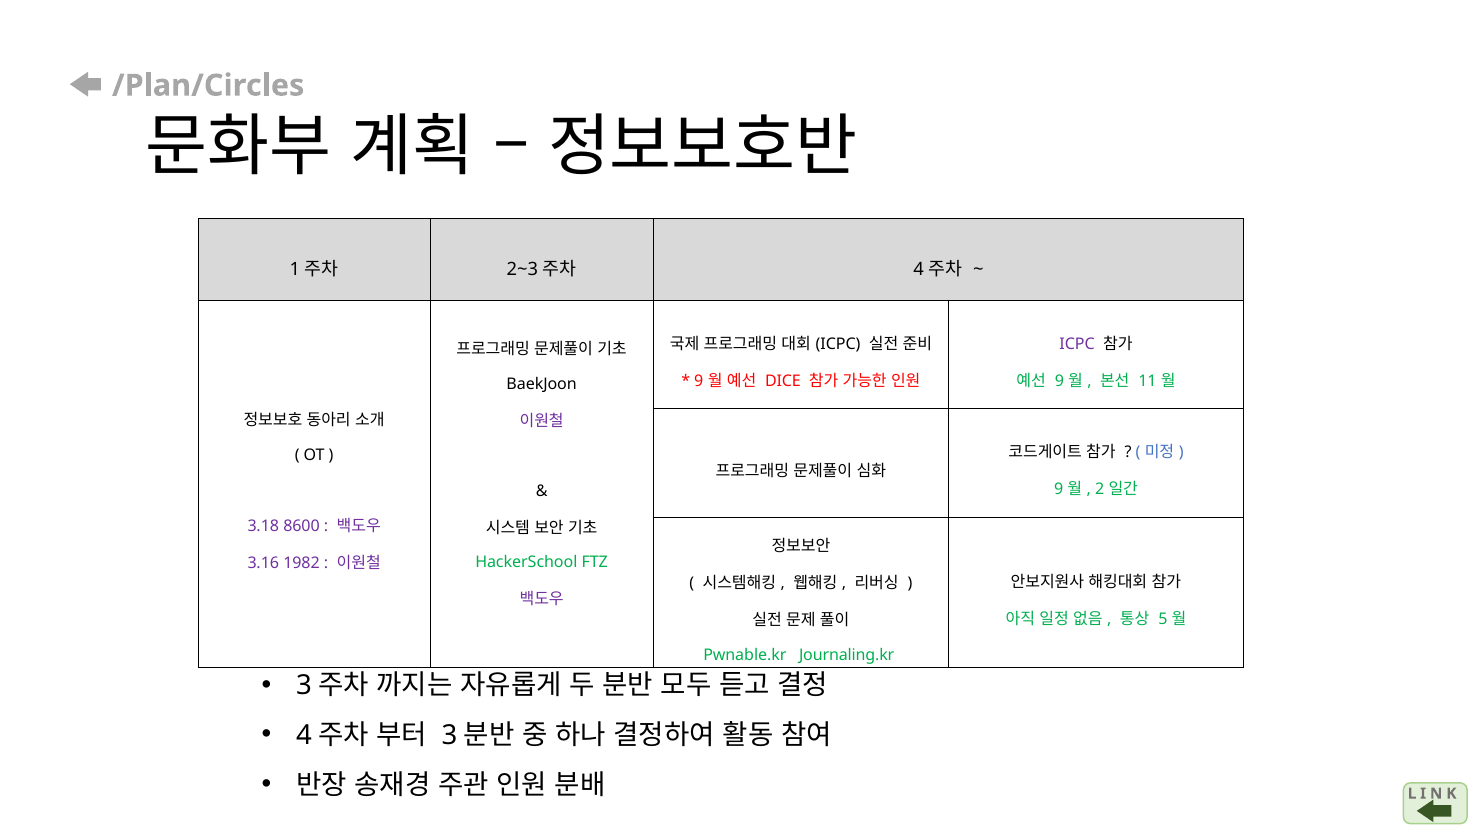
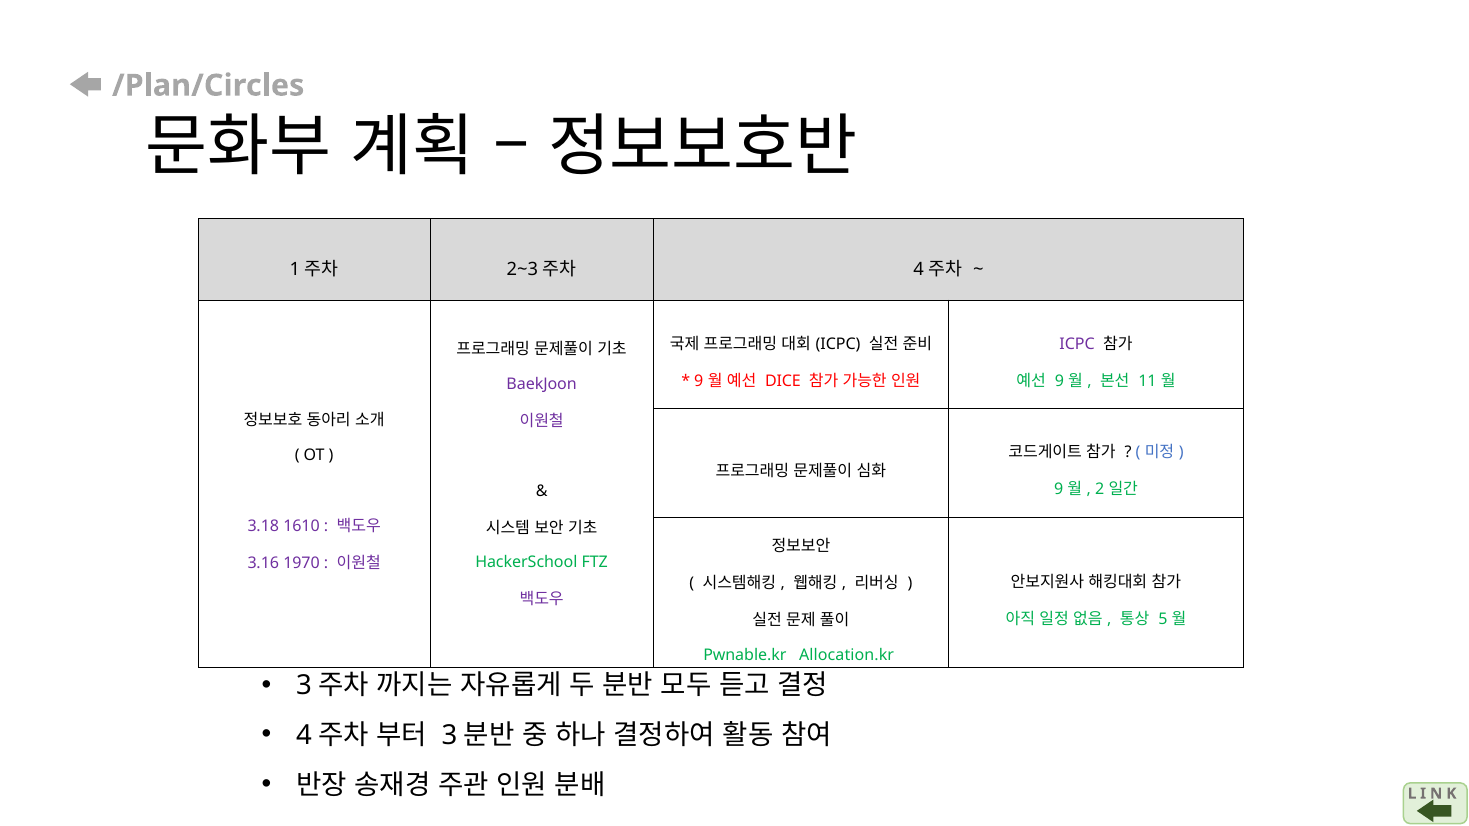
BaekJoon colour: black -> purple (542, 384)
8600: 8600 -> 1610 (302, 527)
1982: 1982 -> 1970 (302, 564)
Journaling.kr: Journaling.kr -> Allocation.kr (847, 655)
